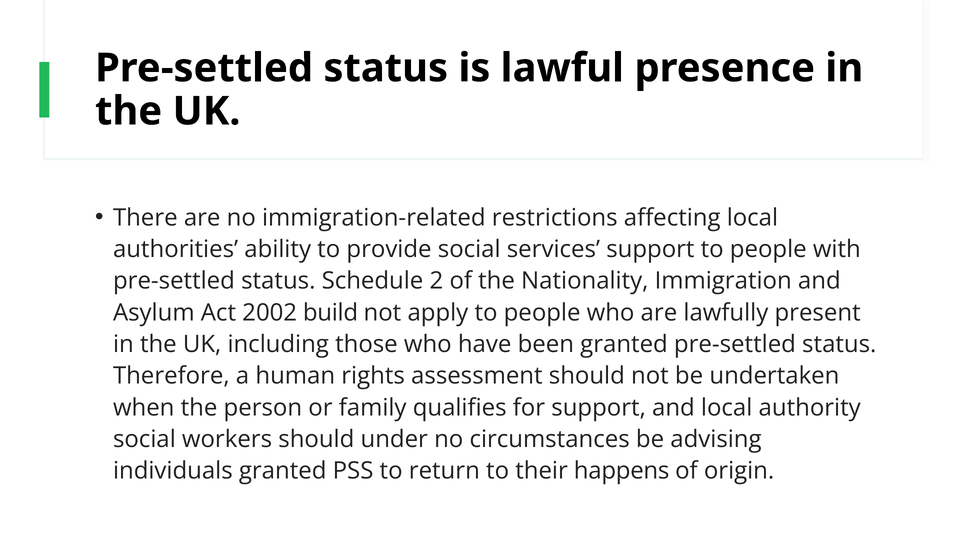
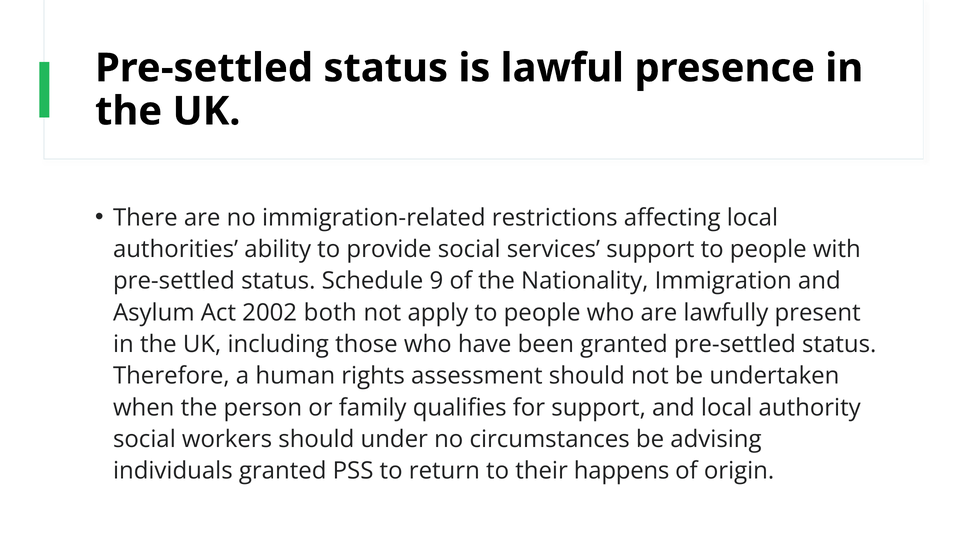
2: 2 -> 9 (436, 281)
build: build -> both (330, 313)
